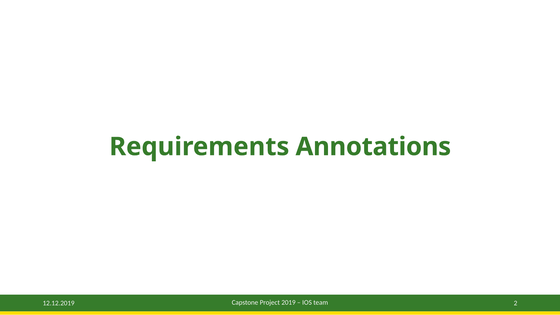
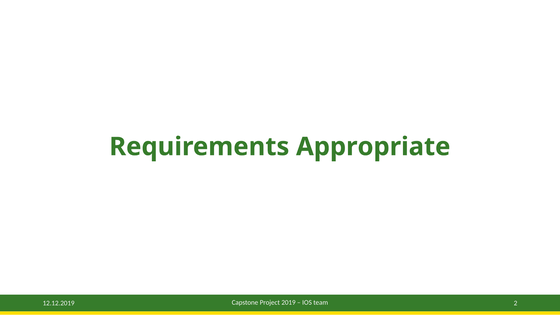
Annotations: Annotations -> Appropriate (373, 147)
